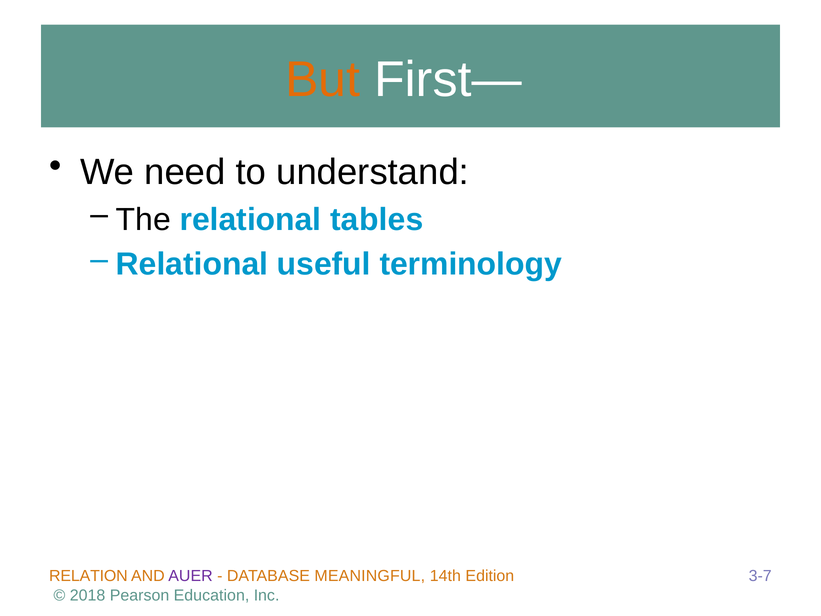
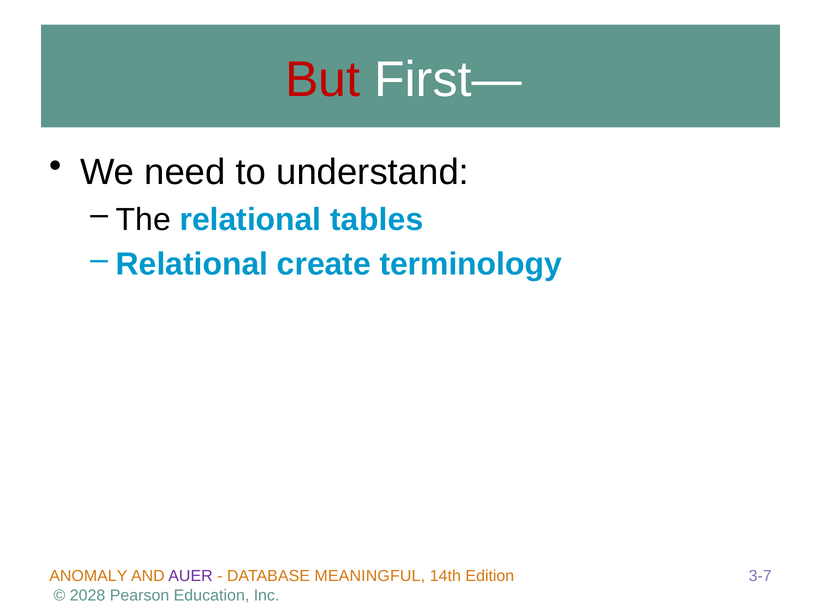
But colour: orange -> red (323, 79)
useful: useful -> create (324, 264)
RELATION: RELATION -> ANOMALY (88, 576)
2018: 2018 -> 2028 (88, 595)
